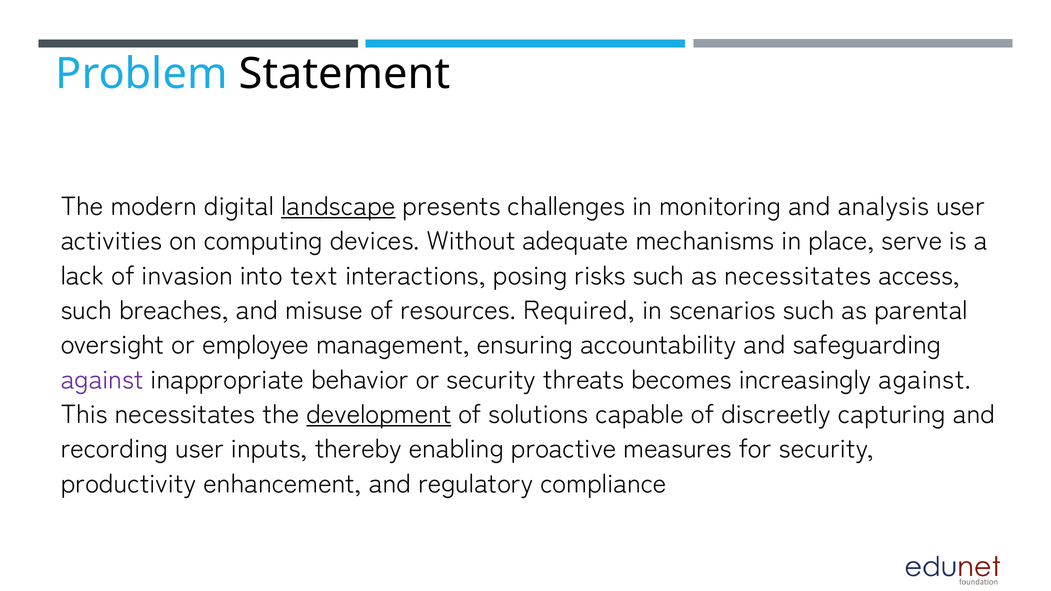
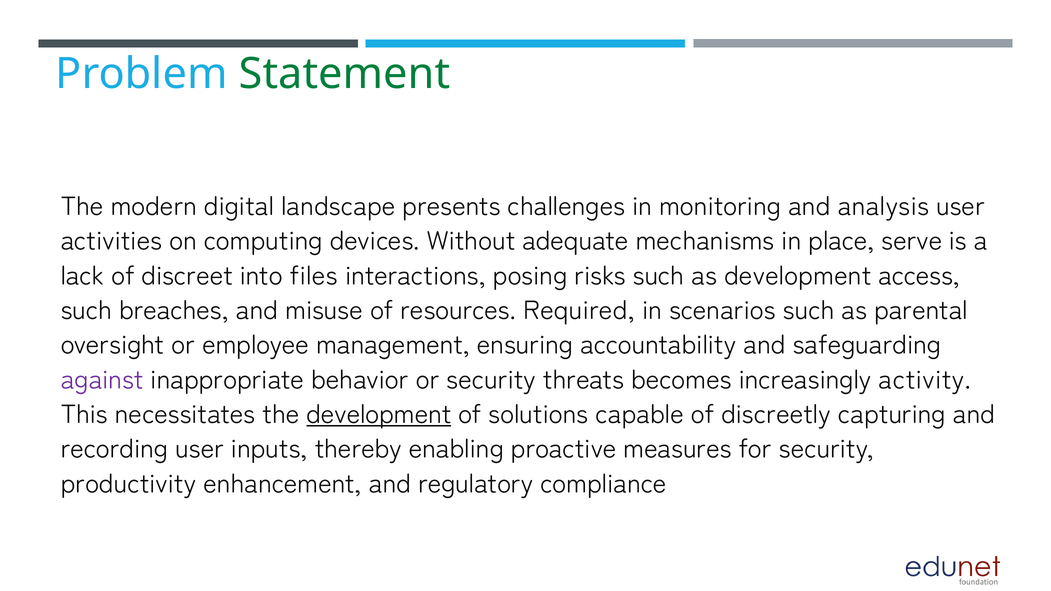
Statement colour: black -> green (345, 74)
landscape underline: present -> none (338, 207)
invasion: invasion -> discreet (187, 276)
text: text -> files (314, 276)
as necessitates: necessitates -> development (798, 276)
increasingly against: against -> activity (925, 380)
